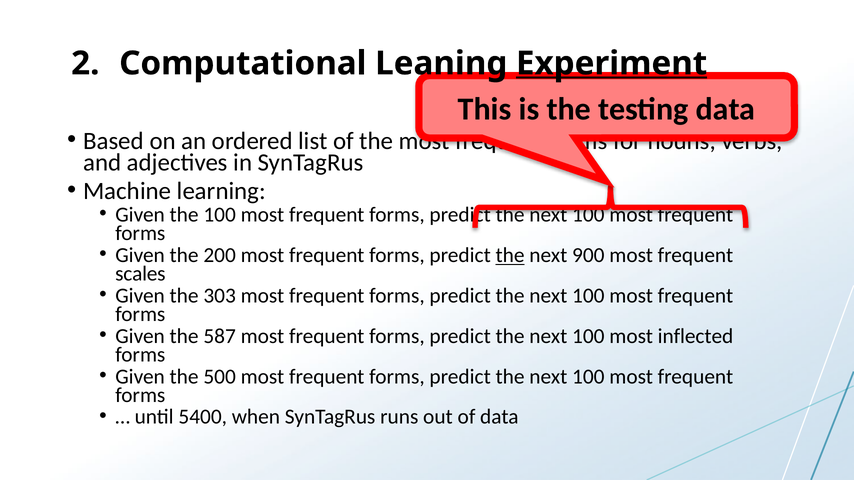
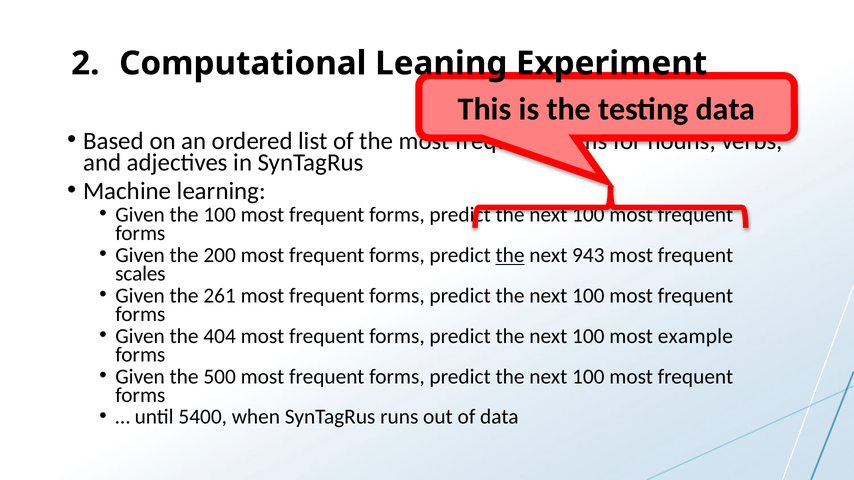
Experiment underline: present -> none (612, 63)
900: 900 -> 943 (588, 256)
303: 303 -> 261 (220, 296)
587: 587 -> 404 (220, 336)
inflected: inflected -> example (695, 336)
